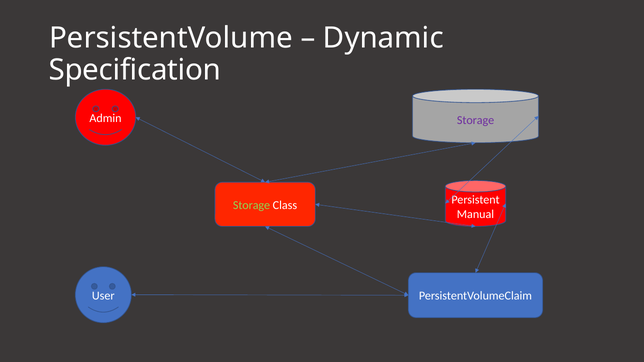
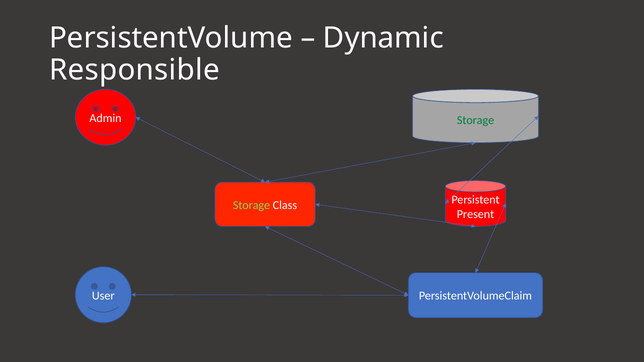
Specification: Specification -> Responsible (134, 70)
Storage colour: purple -> green (476, 120)
Manual: Manual -> Present (475, 215)
